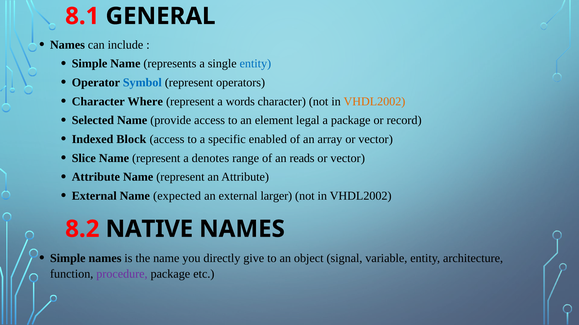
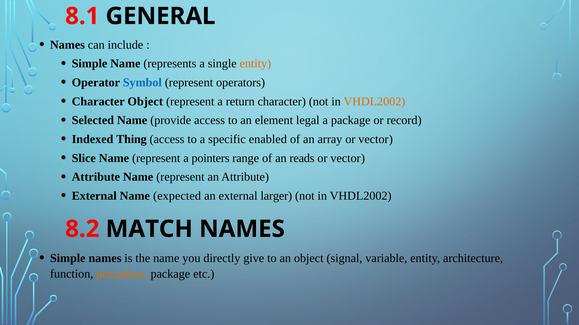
entity colour: blue -> orange (255, 64)
Character Where: Where -> Object (145, 102)
words: words -> return (240, 102)
Block: Block -> Thing (132, 140)
denotes: denotes -> pointers (211, 158)
NATIVE: NATIVE -> MATCH (149, 229)
procedure colour: purple -> orange (122, 275)
